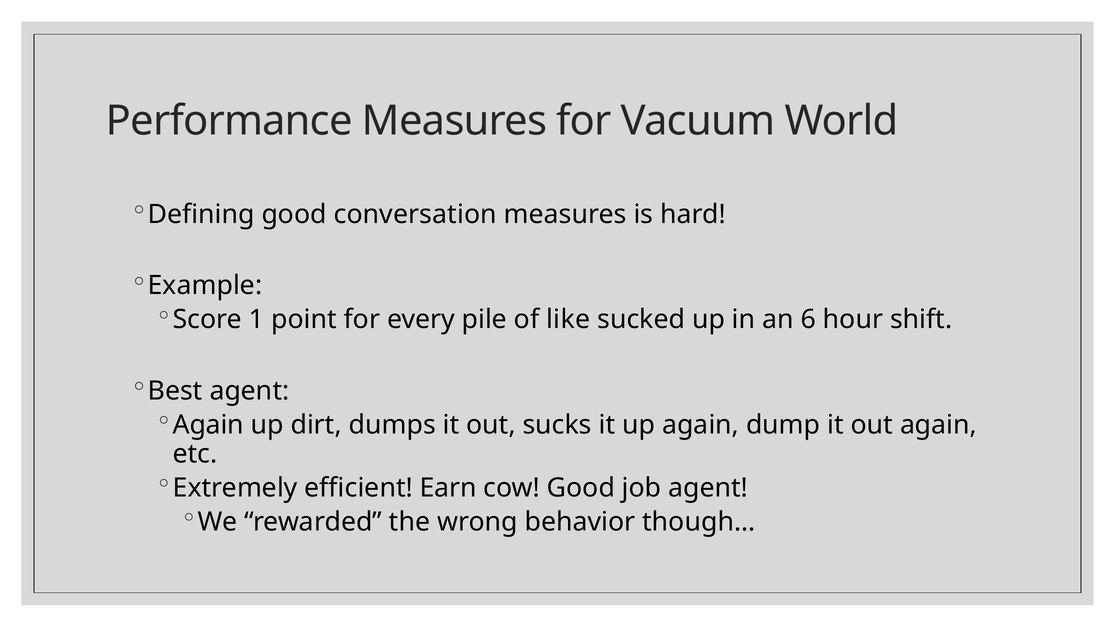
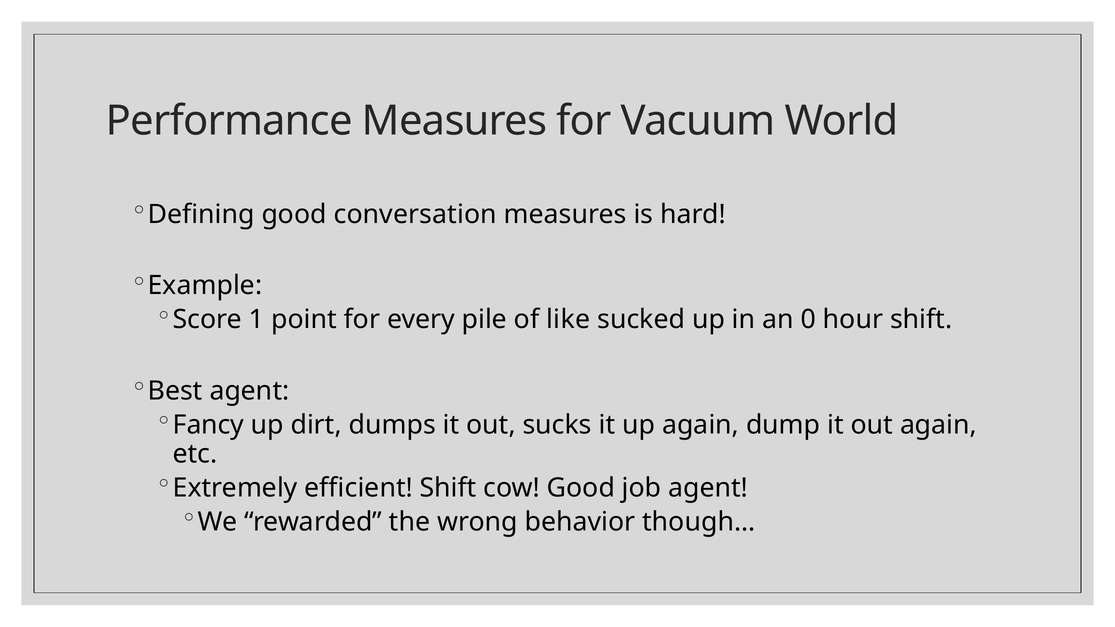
6: 6 -> 0 (808, 320)
Again: Again -> Fancy (208, 425)
efficient Earn: Earn -> Shift (448, 488)
